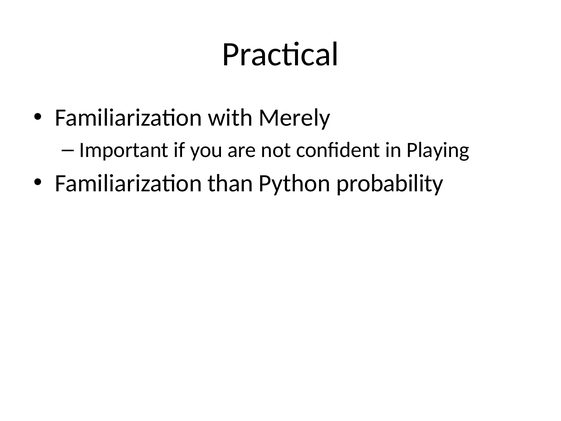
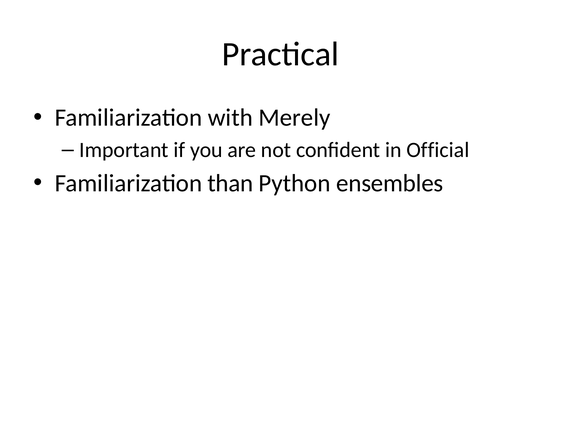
Playing: Playing -> Official (438, 150)
probability: probability -> ensembles (390, 183)
